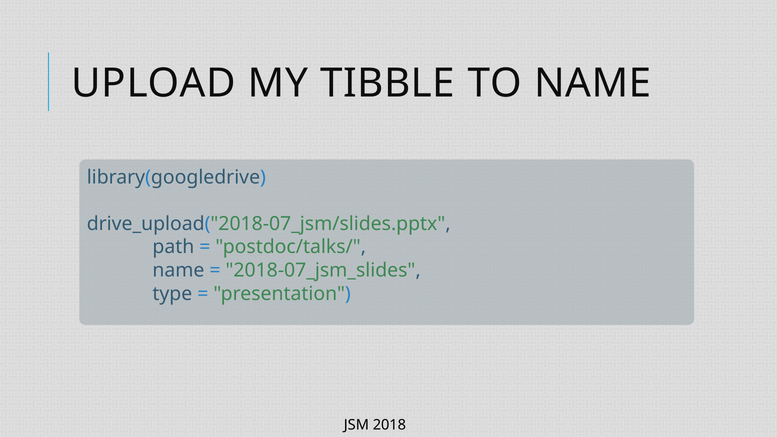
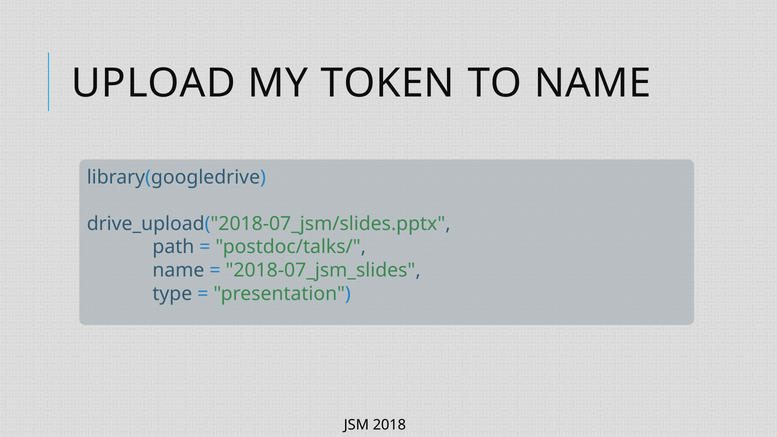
TIBBLE: TIBBLE -> TOKEN (388, 83)
